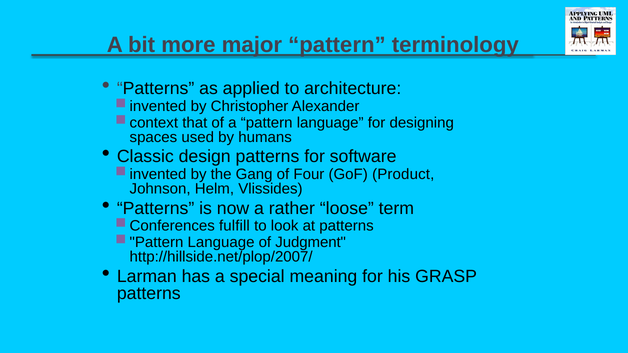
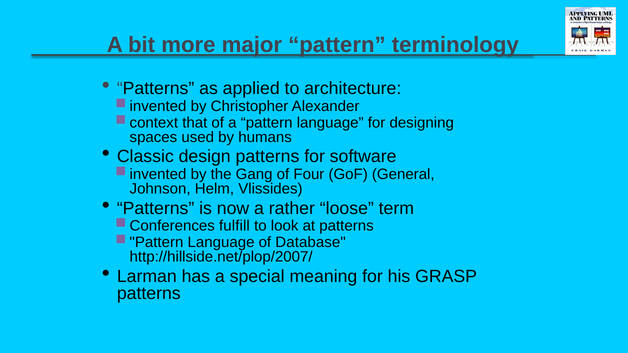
Product: Product -> General (403, 174)
Judgment: Judgment -> Database (311, 243)
